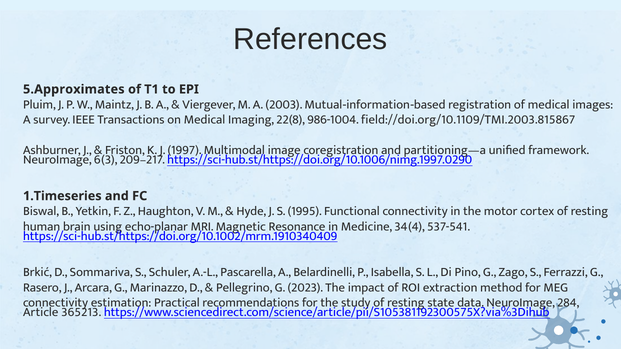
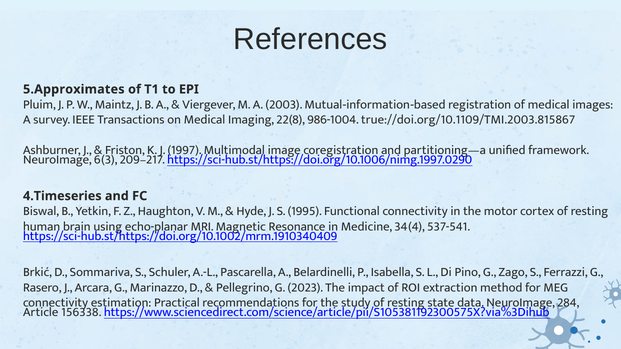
field://doi.org/10.1109/TMI.2003.815867: field://doi.org/10.1109/TMI.2003.815867 -> true://doi.org/10.1109/TMI.2003.815867 (468, 120)
1.Timeseries: 1.Timeseries -> 4.Timeseries (62, 196)
365213: 365213 -> 156338 (81, 312)
